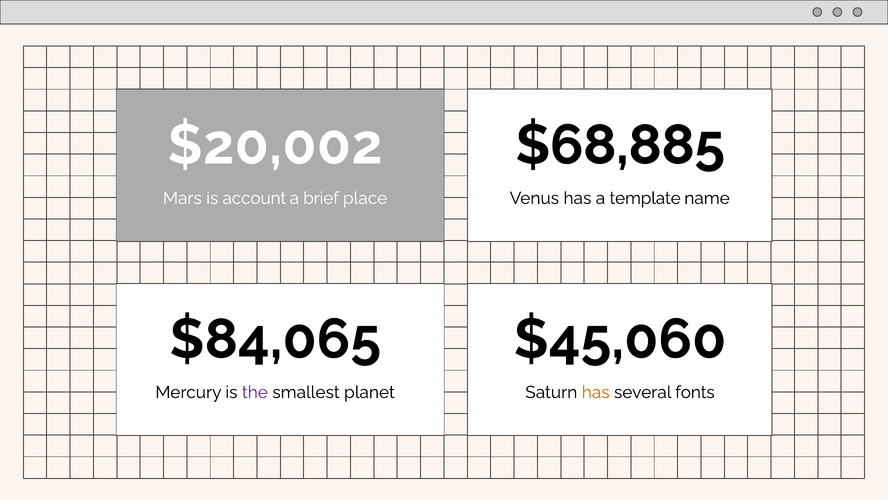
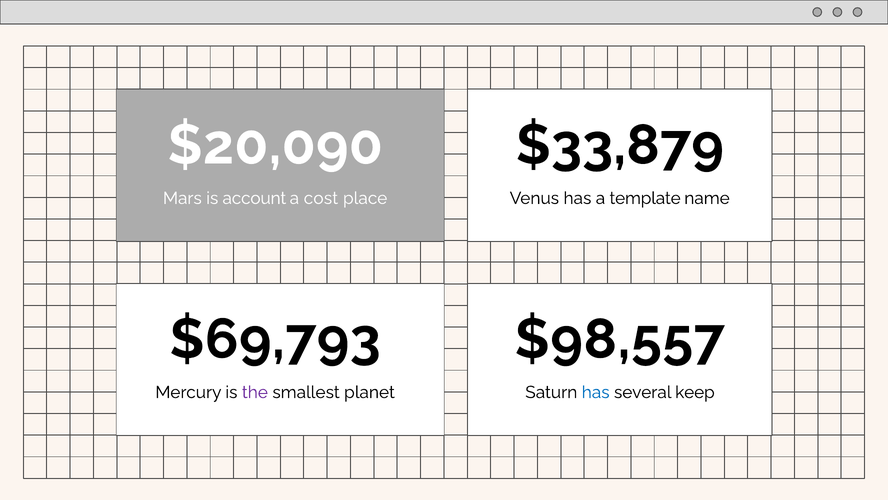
$20,002: $20,002 -> $20,090 (275, 145)
$68,885: $68,885 -> $33,879 (620, 145)
brief: brief -> cost (321, 198)
$84,065: $84,065 -> $69,793 (275, 339)
$45,060: $45,060 -> $98,557 (620, 339)
has colour: orange -> blue (596, 392)
fonts: fonts -> keep (695, 392)
